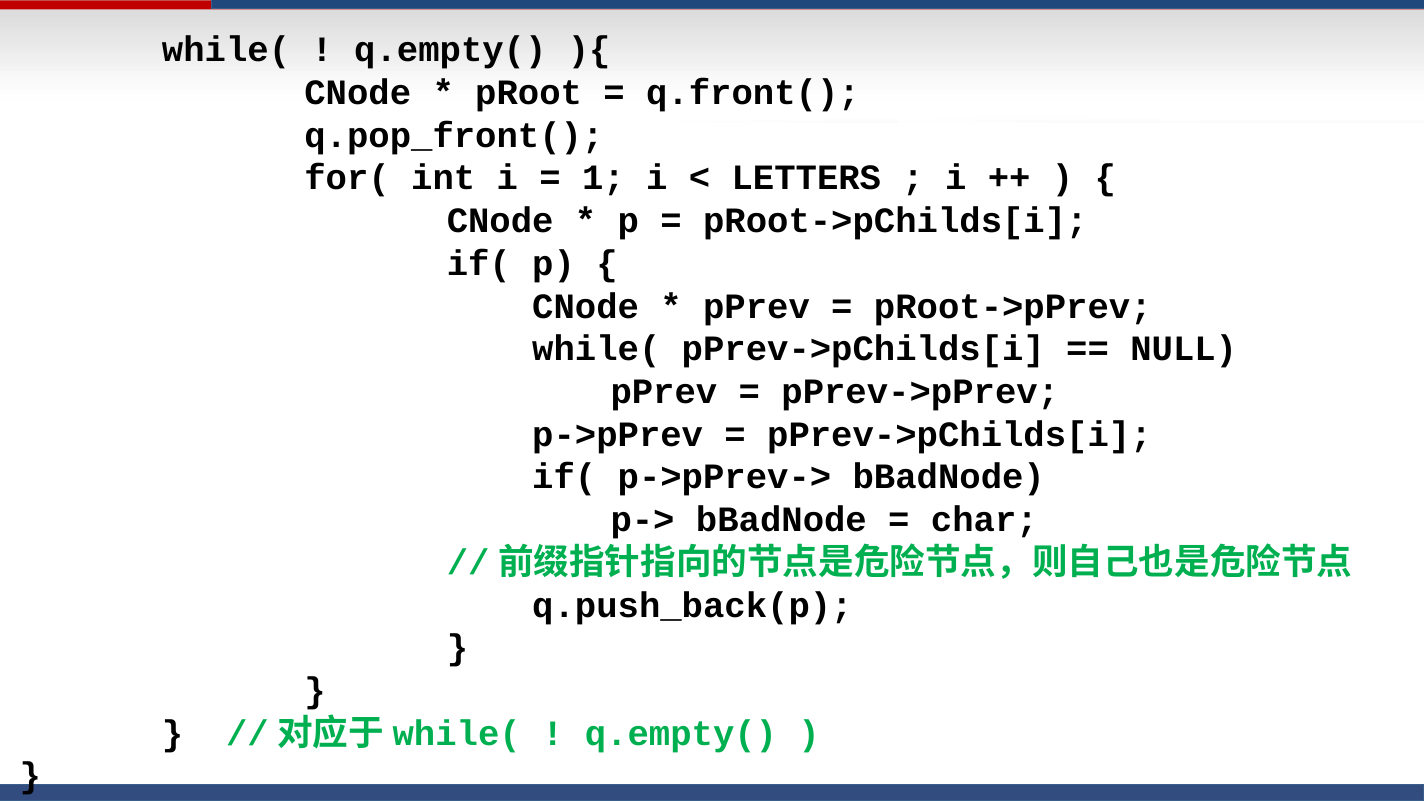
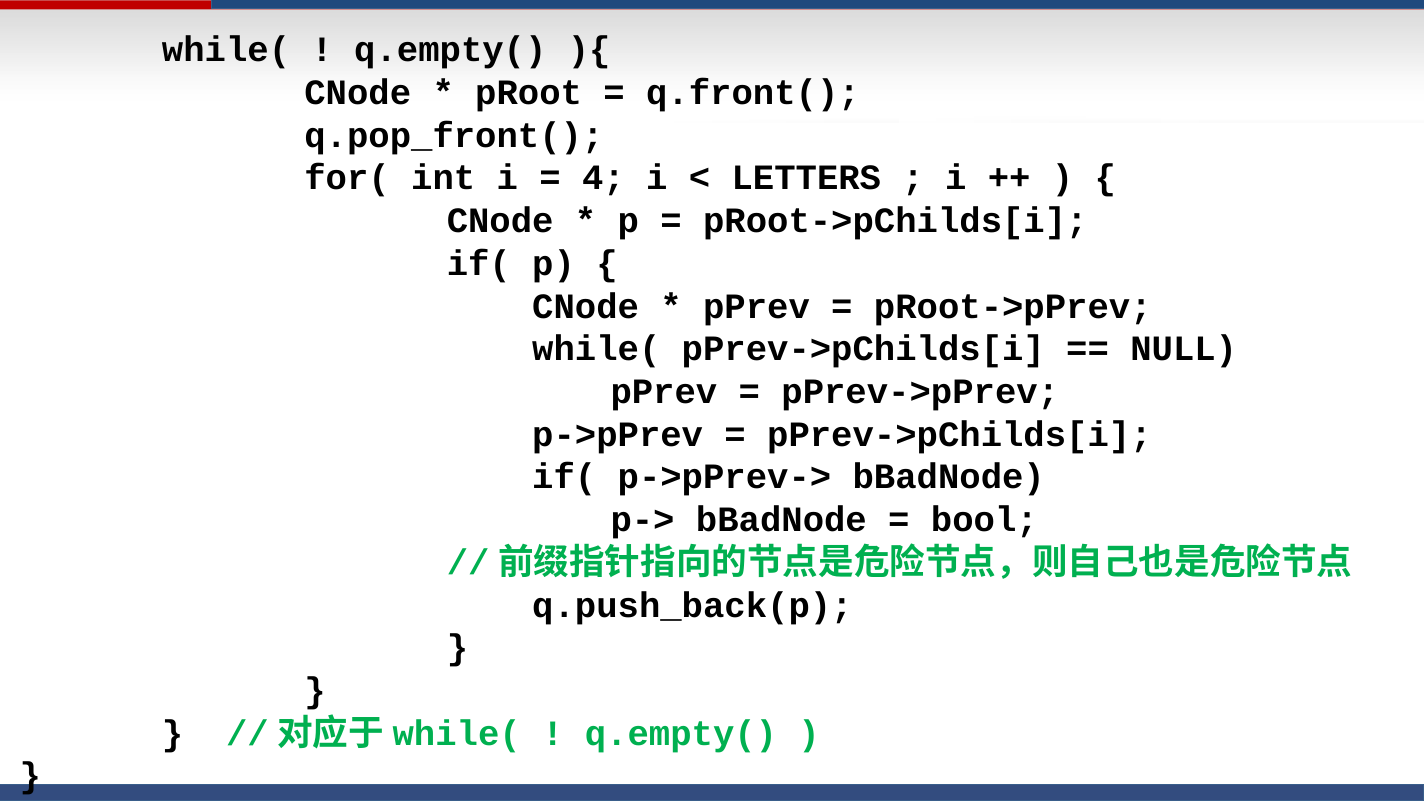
1: 1 -> 4 (603, 178)
char: char -> bool (984, 520)
